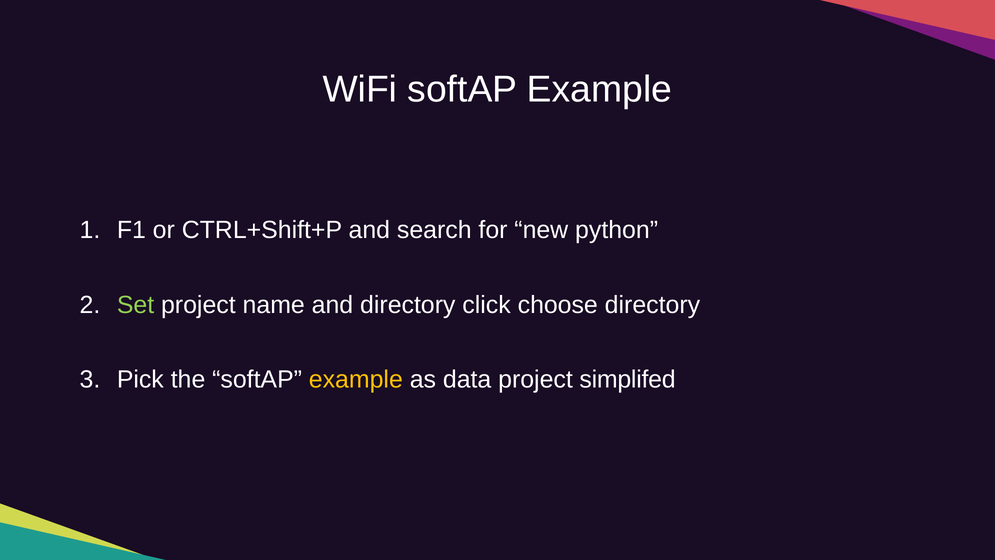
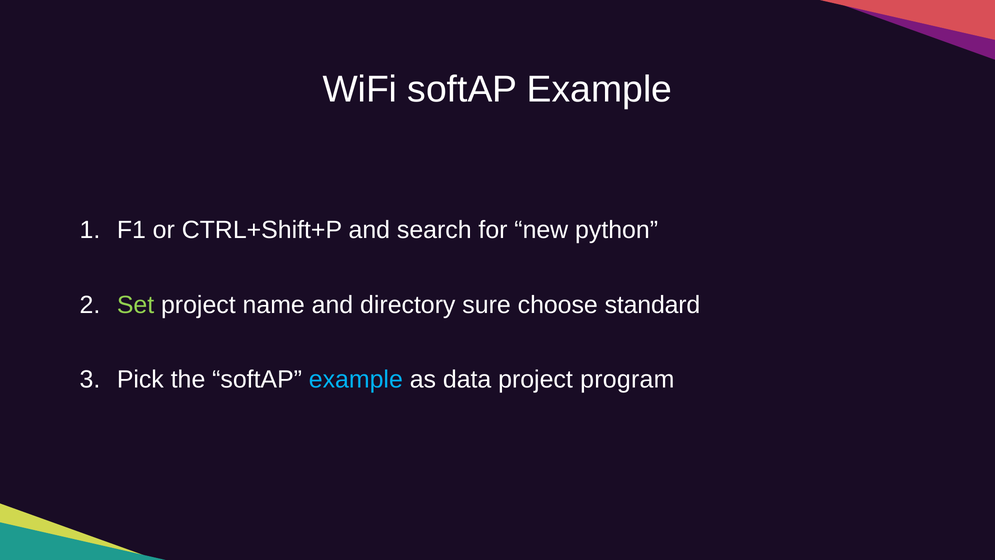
click: click -> sure (487, 305)
choose directory: directory -> standard (653, 305)
example colour: yellow -> light blue (356, 379)
simplifed: simplifed -> program (627, 379)
